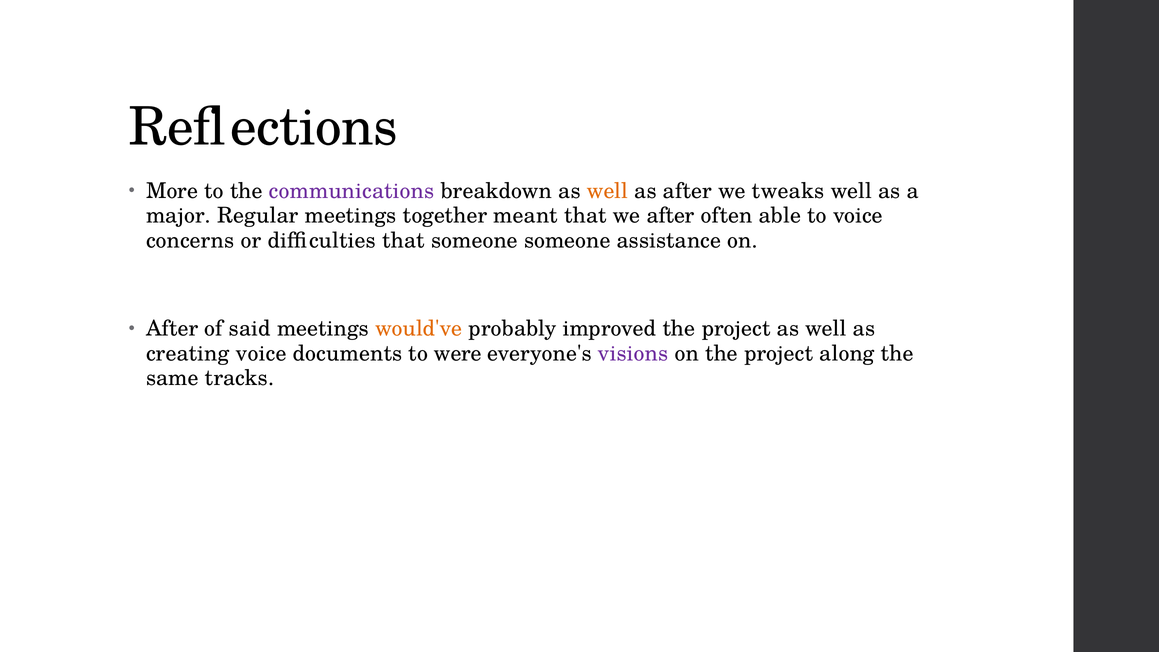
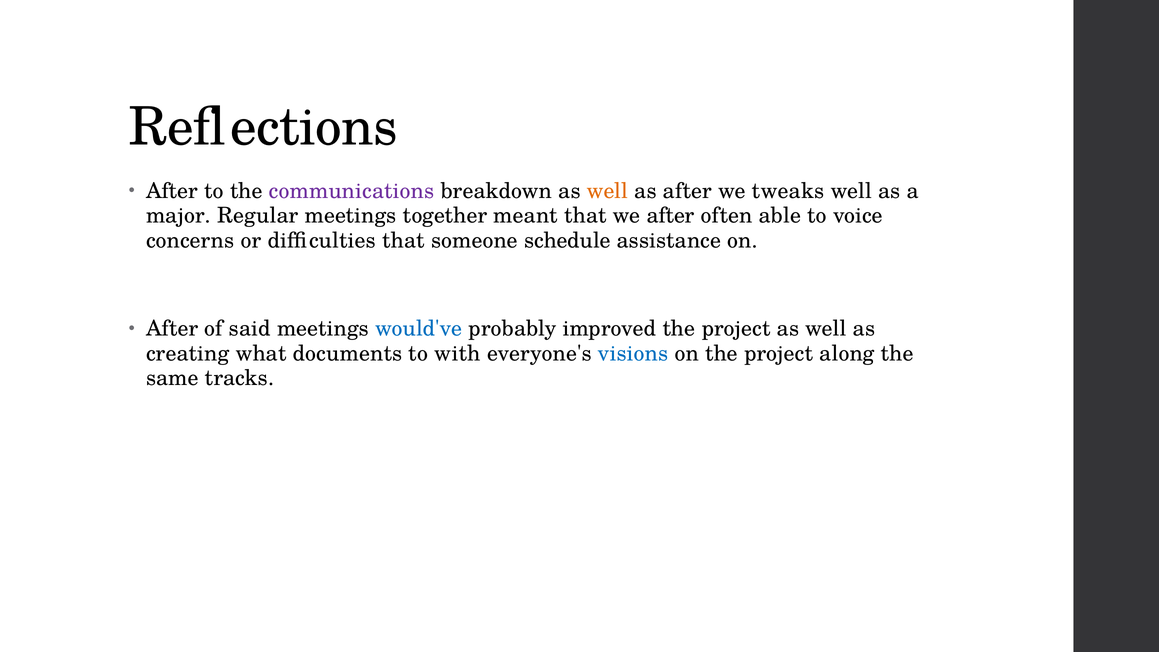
More: More -> After (172, 191)
someone someone: someone -> schedule (567, 240)
would've colour: orange -> blue (419, 329)
creating voice: voice -> what (261, 353)
were: were -> with (458, 353)
visions colour: purple -> blue (633, 353)
